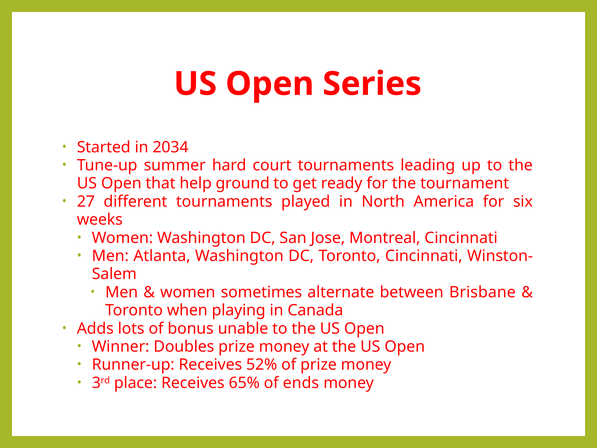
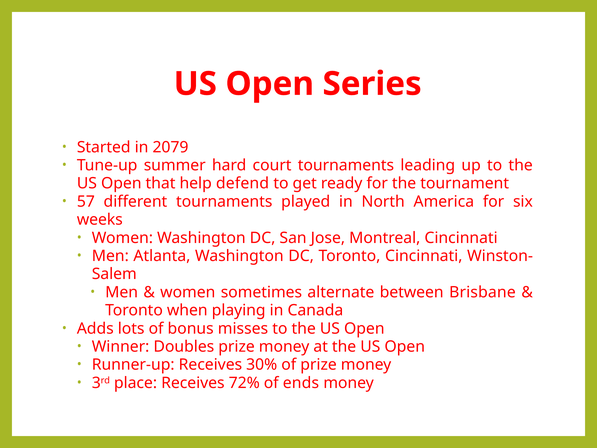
2034: 2034 -> 2079 (170, 147)
ground: ground -> defend (242, 183)
27: 27 -> 57 (86, 201)
unable: unable -> misses (243, 328)
52%: 52% -> 30% (262, 365)
65%: 65% -> 72% (244, 383)
